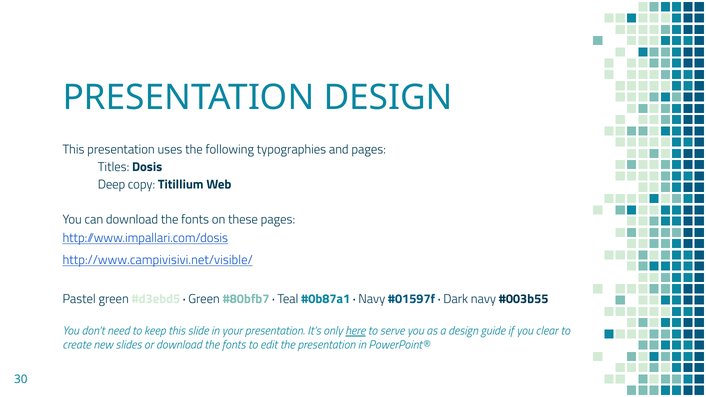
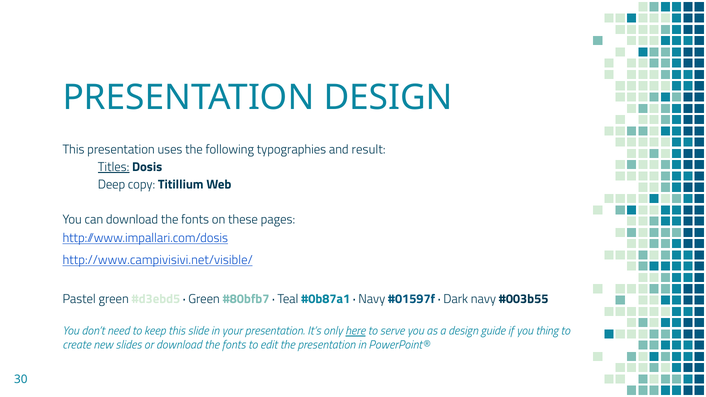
and pages: pages -> result (369, 149)
Titles underline: none -> present (114, 167)
clear: clear -> thing (547, 331)
